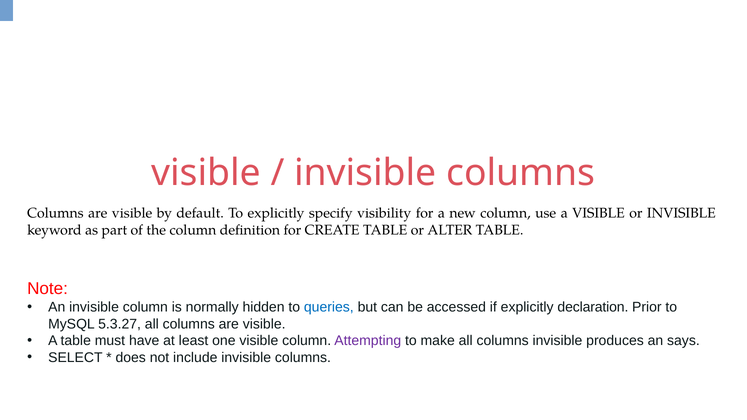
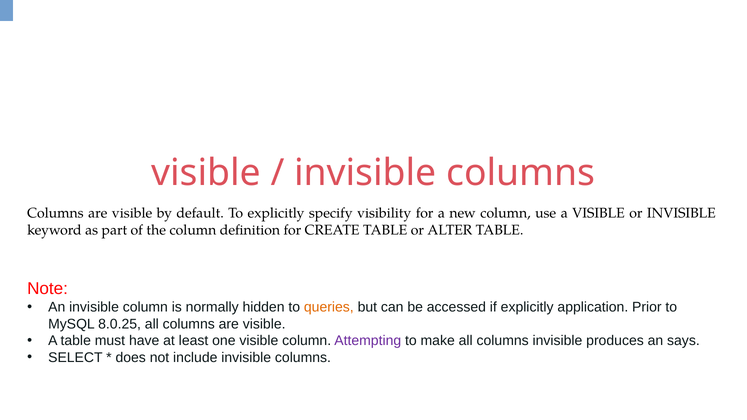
queries colour: blue -> orange (329, 307)
declaration: declaration -> application (593, 307)
5.3.27: 5.3.27 -> 8.0.25 (120, 324)
